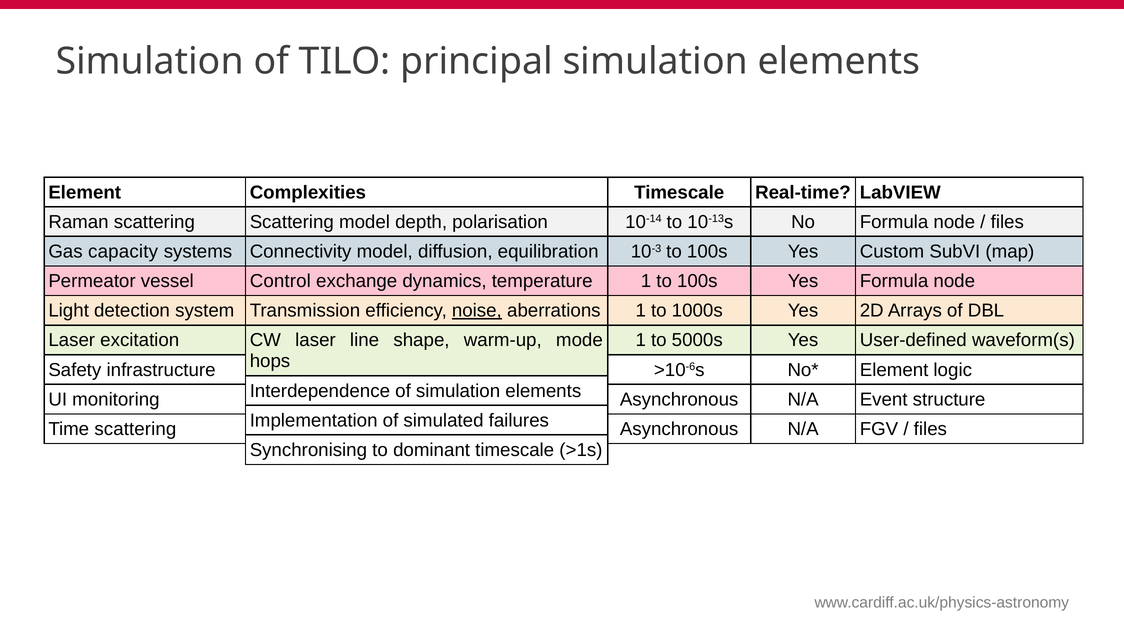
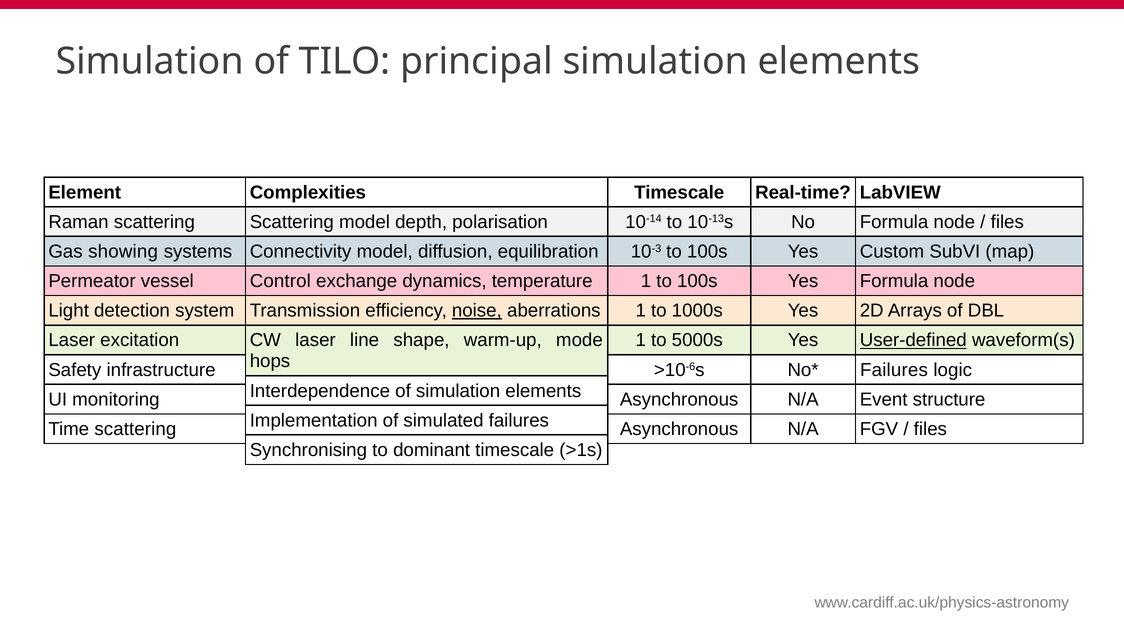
capacity: capacity -> showing (123, 252)
User-defined underline: none -> present (913, 340)
Element: Element -> Failures (894, 370)
